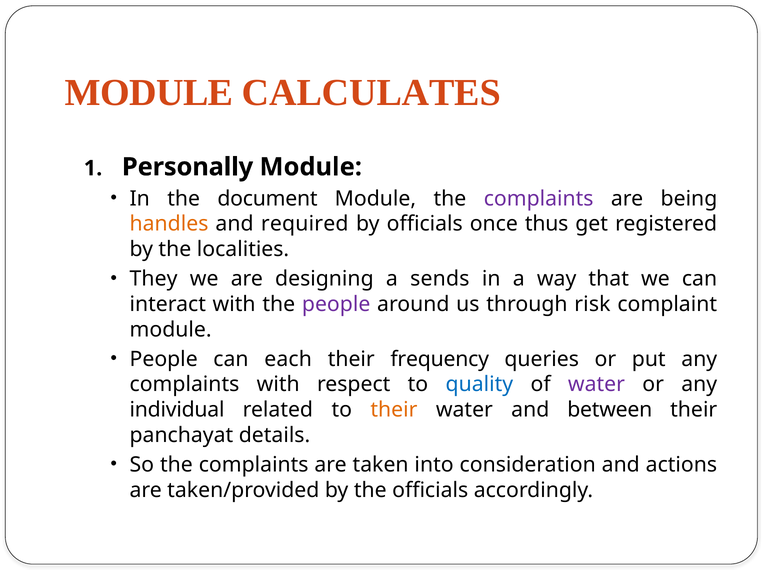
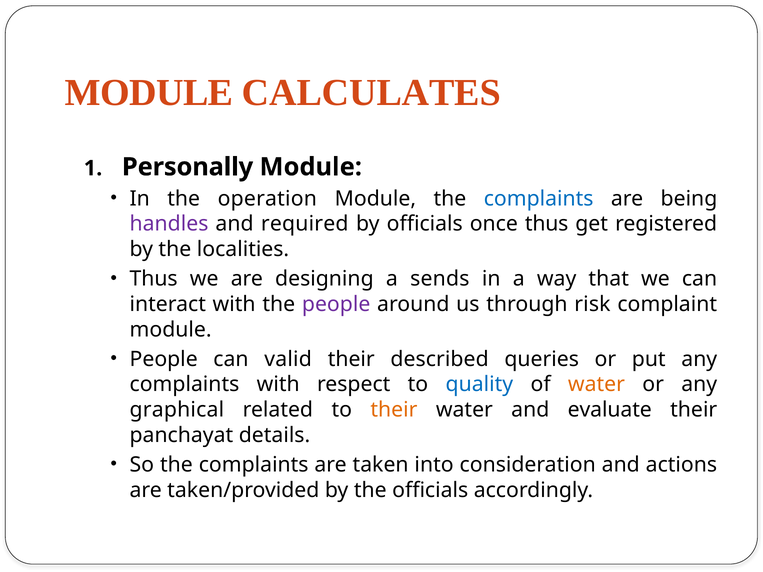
document: document -> operation (267, 199)
complaints colour: purple -> blue (539, 199)
handles colour: orange -> purple (169, 224)
They: They -> Thus (154, 279)
each: each -> valid (288, 359)
frequency: frequency -> described (440, 359)
water colour: purple -> orange (596, 385)
individual: individual -> graphical (177, 410)
between: between -> evaluate (610, 410)
